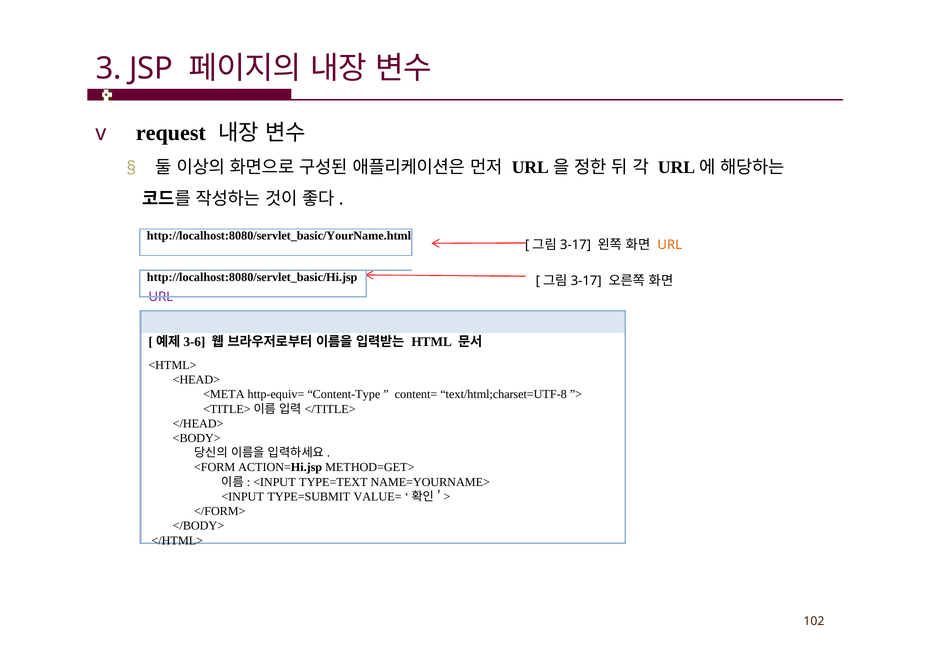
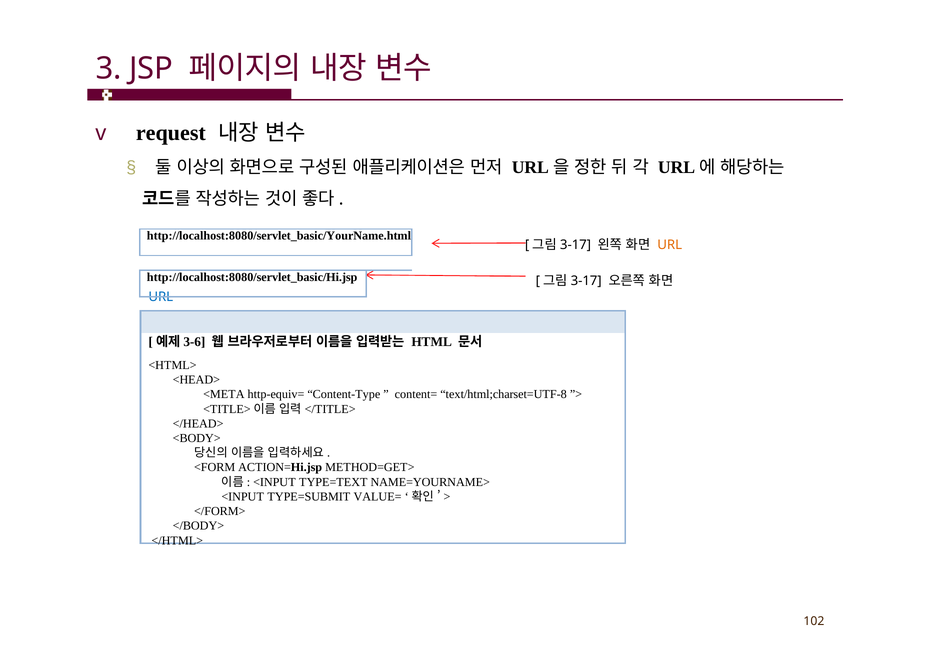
URL colour: purple -> blue (161, 297)
